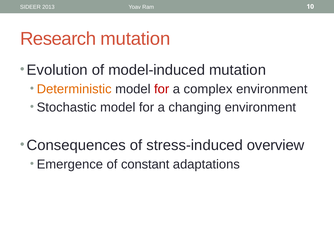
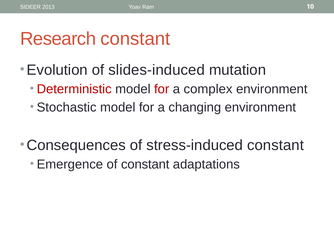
Research mutation: mutation -> constant (135, 39)
model-induced: model-induced -> slides-induced (157, 70)
Deterministic colour: orange -> red (74, 89)
stress-induced overview: overview -> constant (276, 145)
